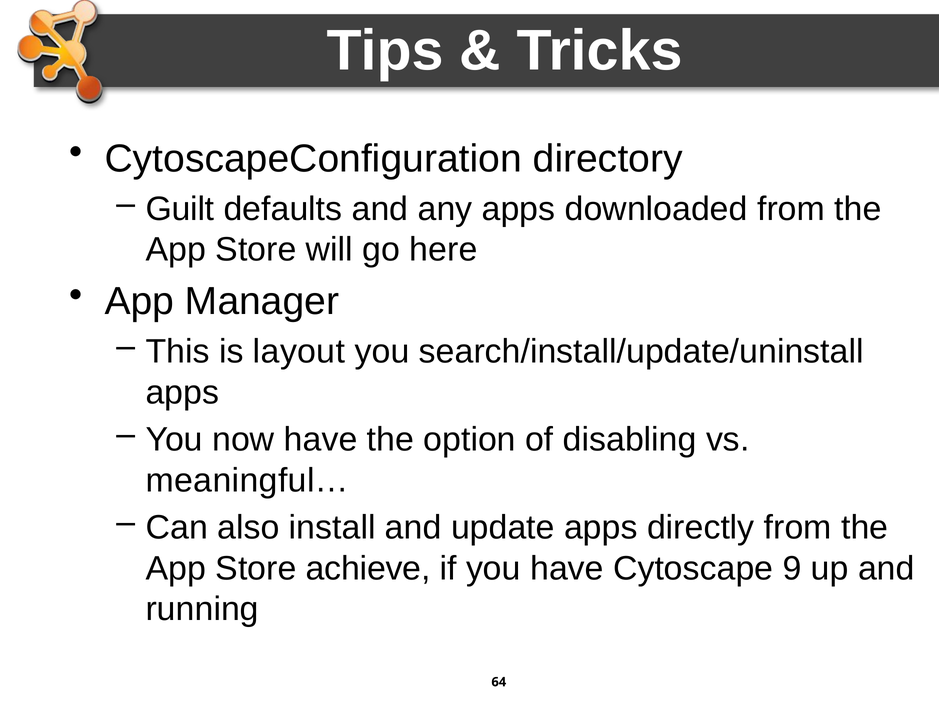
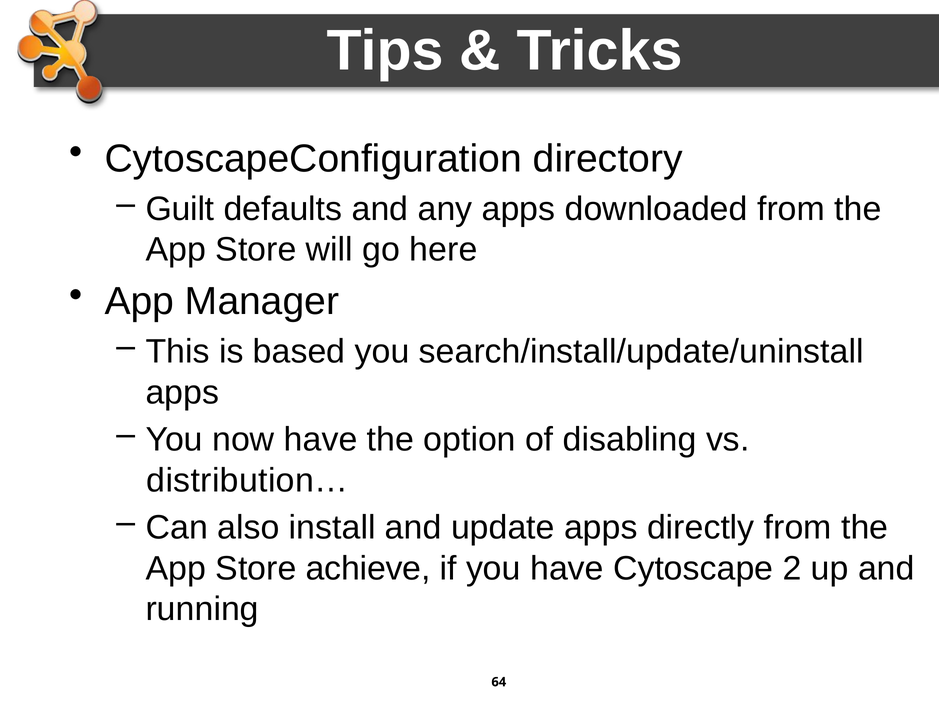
layout: layout -> based (299, 352)
meaningful…: meaningful… -> distribution… (247, 481)
9: 9 -> 2 (792, 569)
